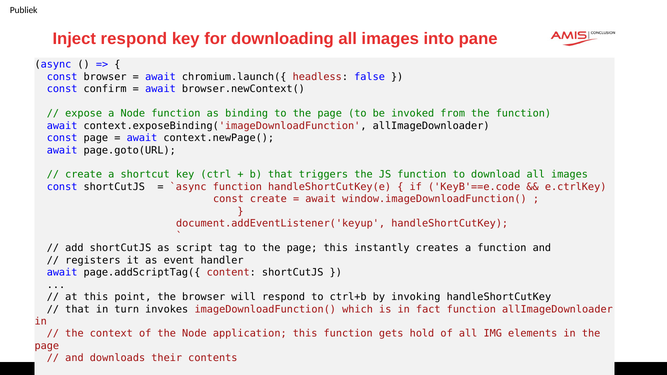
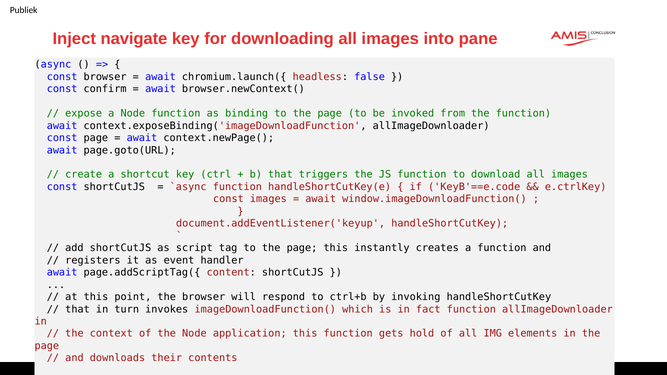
Inject respond: respond -> navigate (134, 39)
const create: create -> images (268, 199)
